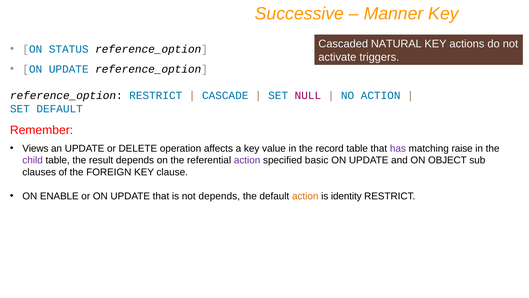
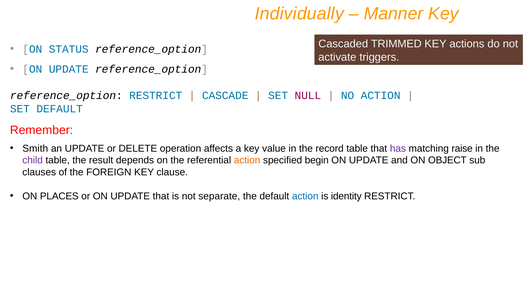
Successive: Successive -> Individually (299, 14)
NATURAL: NATURAL -> TRIMMED (396, 44)
Views: Views -> Smith (35, 148)
action colour: purple -> orange (247, 160)
basic: basic -> begin (317, 160)
ENABLE: ENABLE -> PLACES (59, 196)
not depends: depends -> separate (219, 196)
action colour: orange -> blue (305, 196)
